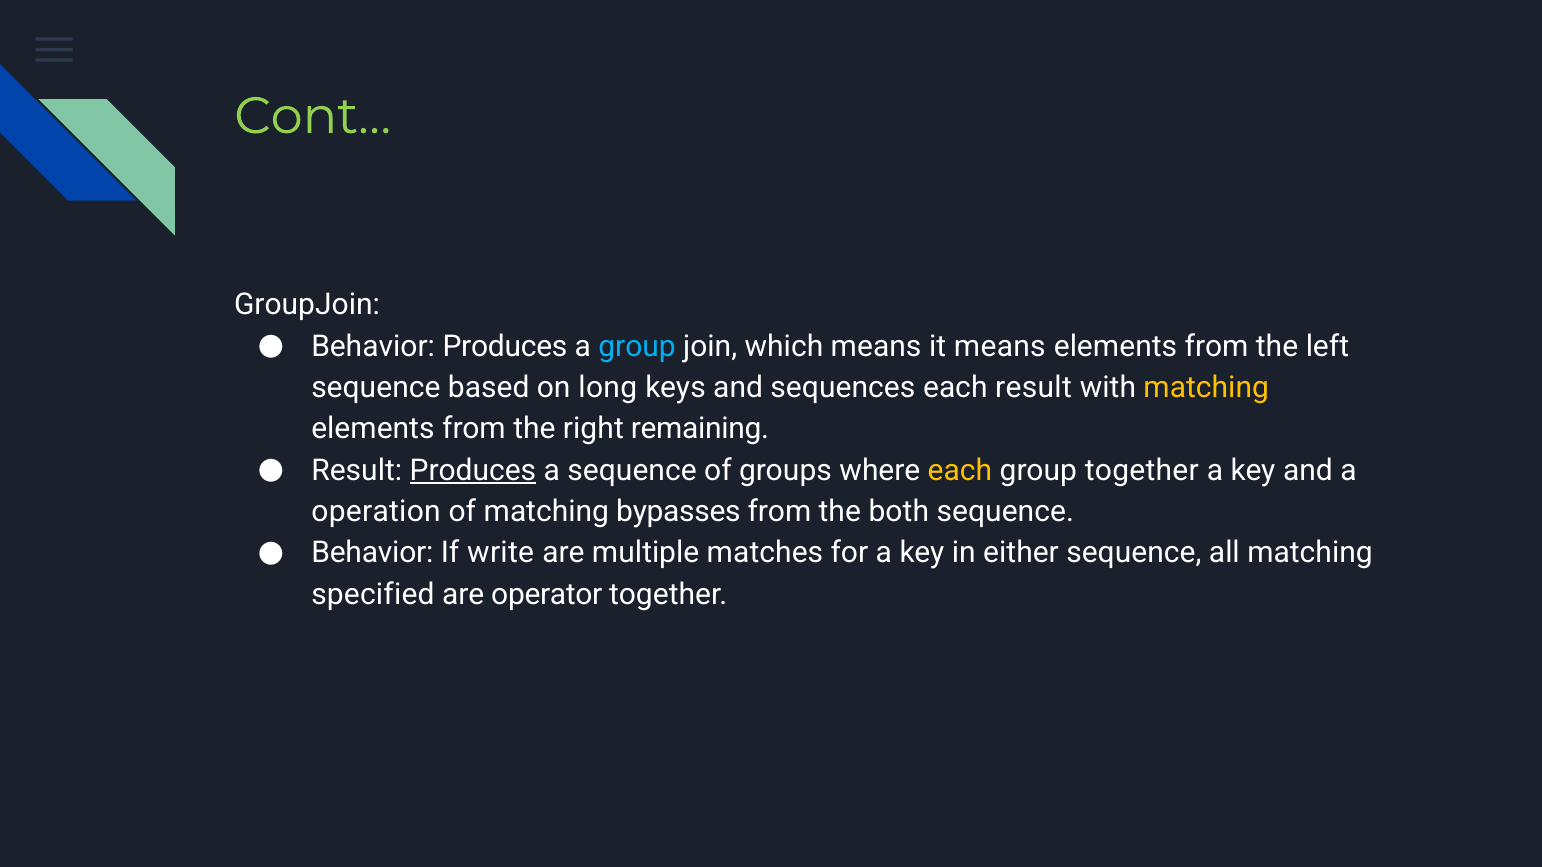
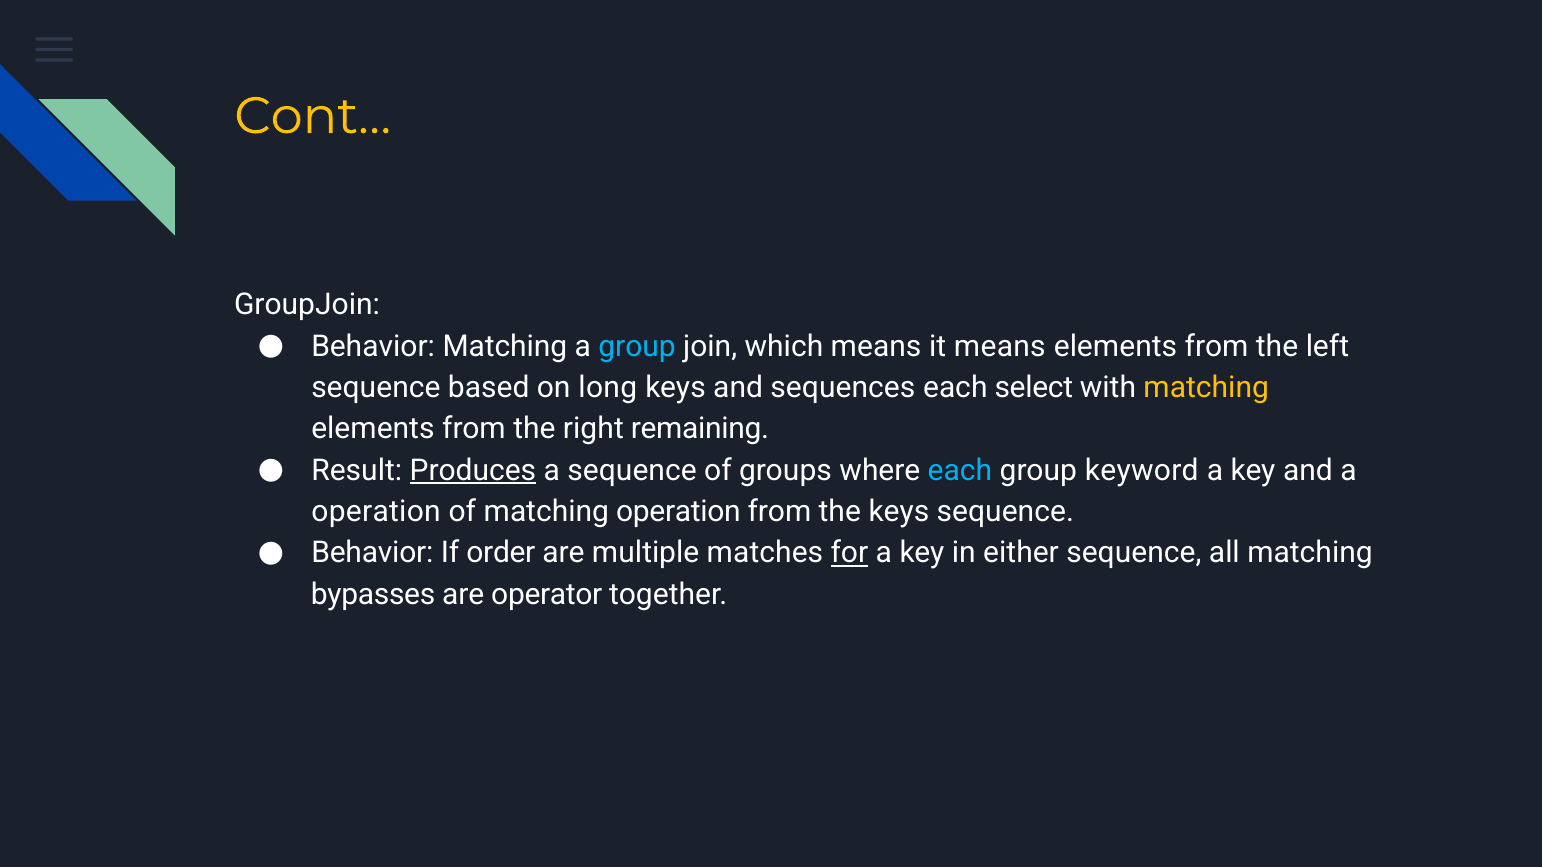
Cont… colour: light green -> yellow (313, 116)
Behavior Produces: Produces -> Matching (505, 347)
each result: result -> select (1034, 388)
each colour: yellow -> light blue (960, 471)
group together: together -> keyword (1142, 471)
matching bypasses: bypasses -> operation (678, 512)
the both: both -> keys (899, 512)
write: write -> order (501, 553)
for underline: none -> present (849, 553)
specified: specified -> bypasses (373, 595)
